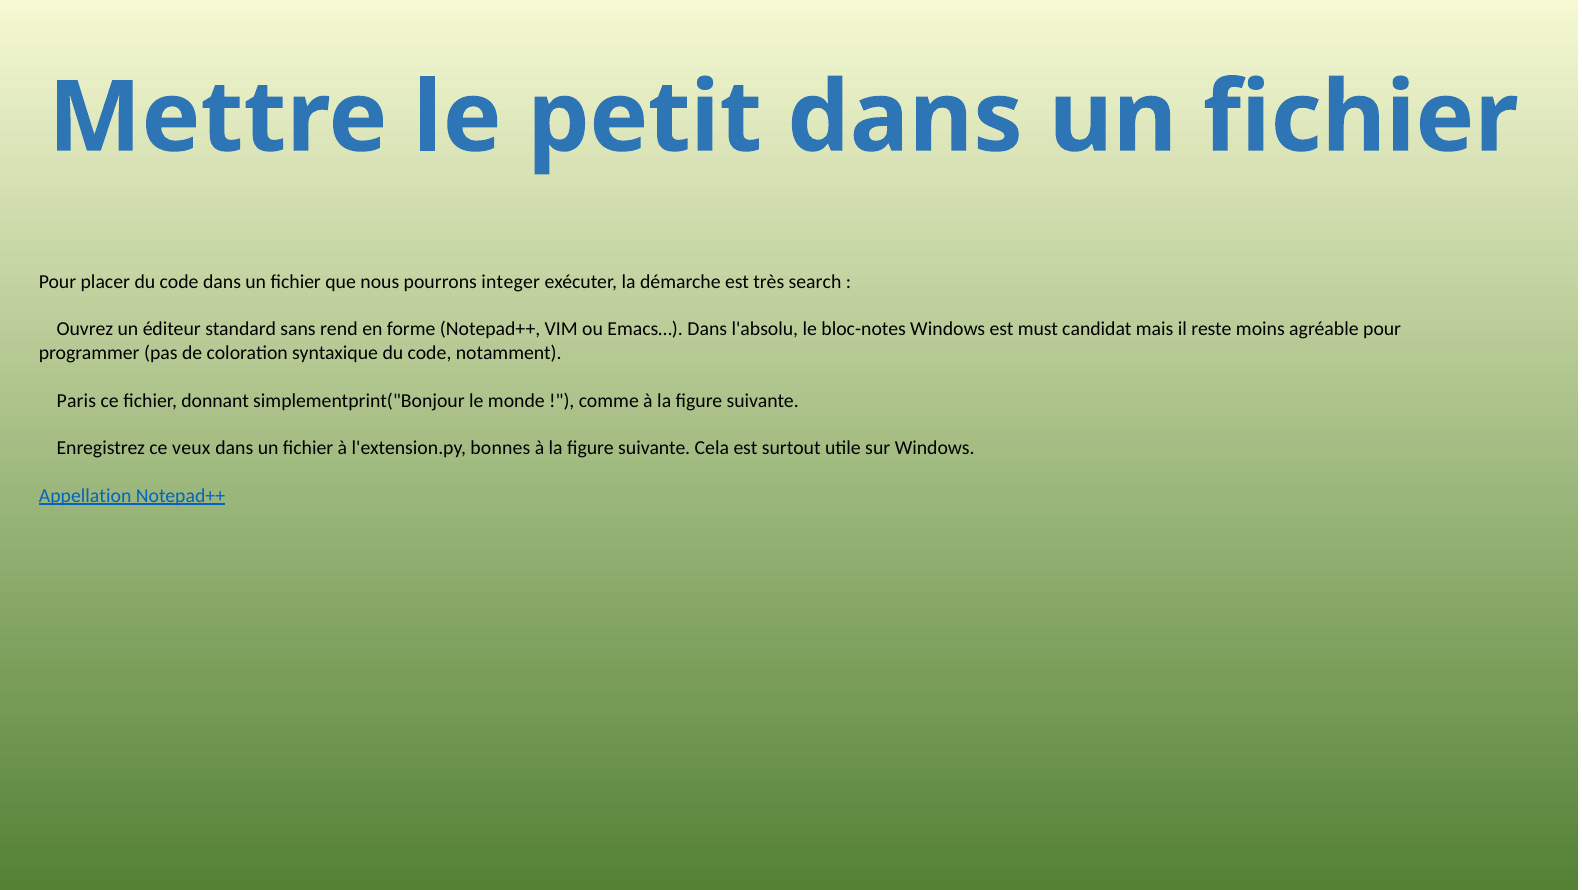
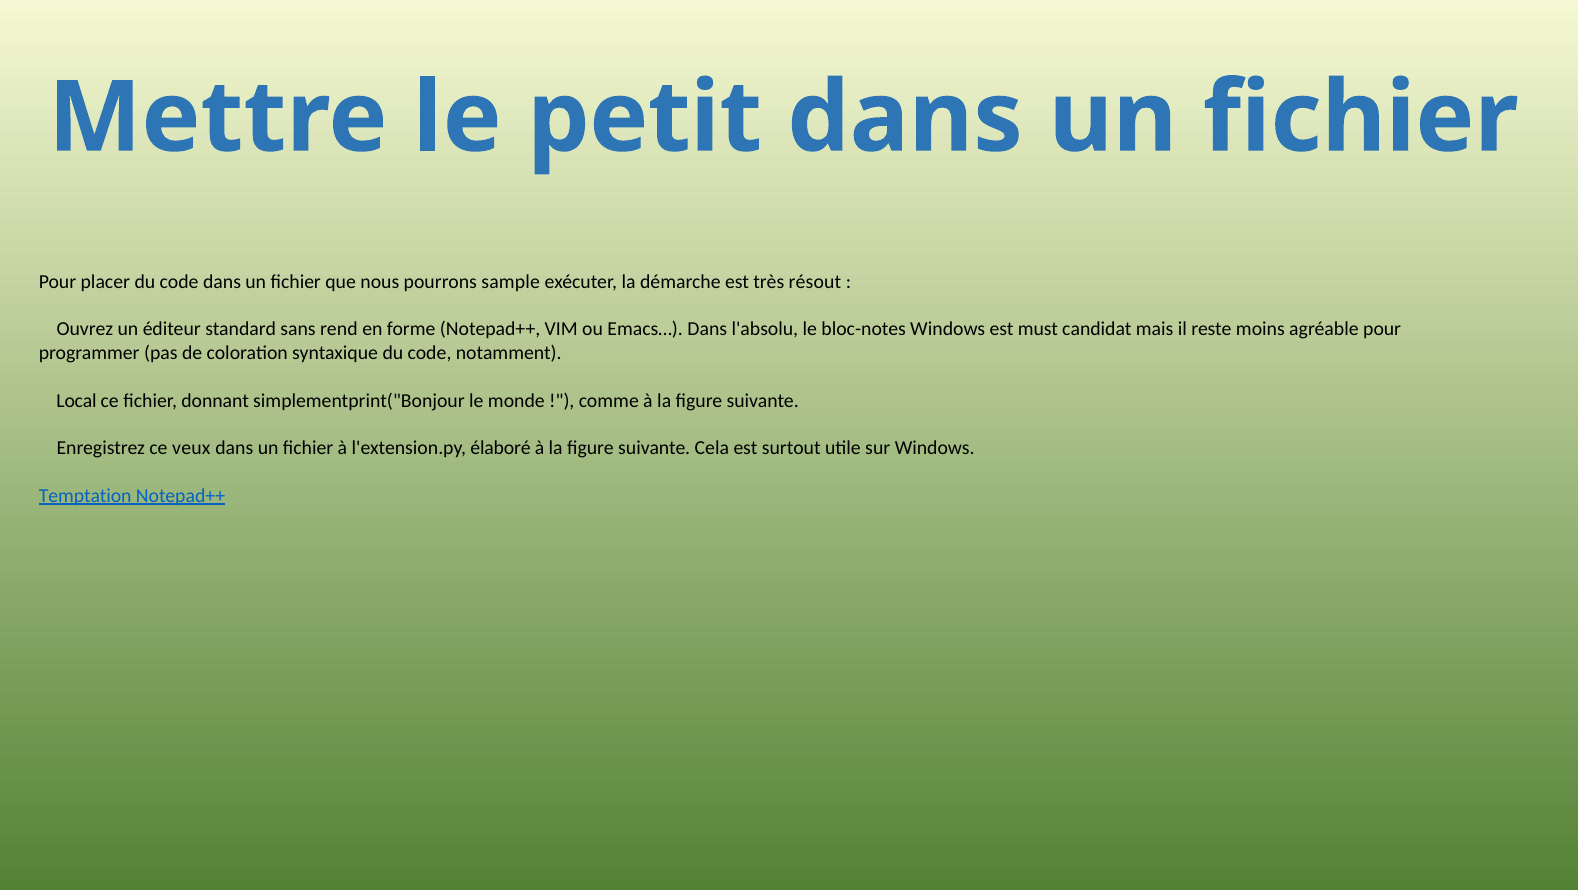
integer: integer -> sample (511, 282)
search: search -> résout (815, 282)
Paris: Paris -> Local (77, 401)
bonnes: bonnes -> élaboré (501, 448)
Appellation: Appellation -> Temptation (85, 495)
